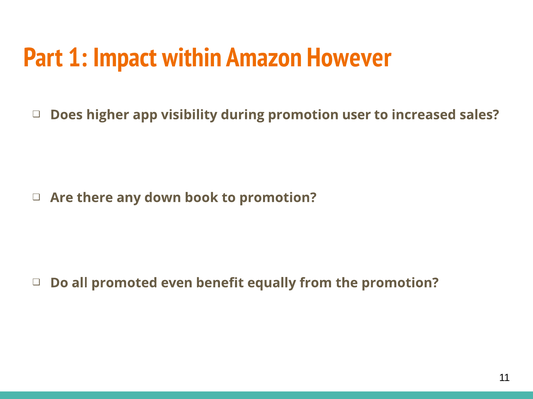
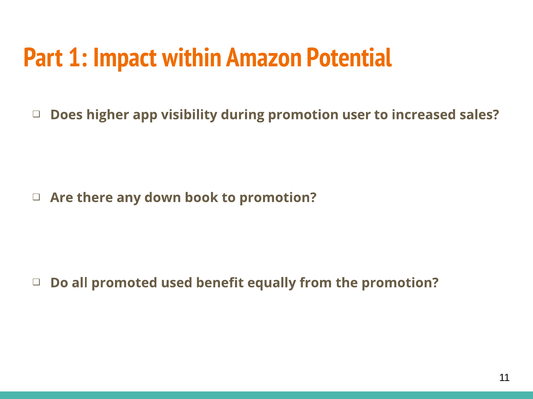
However: However -> Potential (349, 58)
even: even -> used (177, 283)
